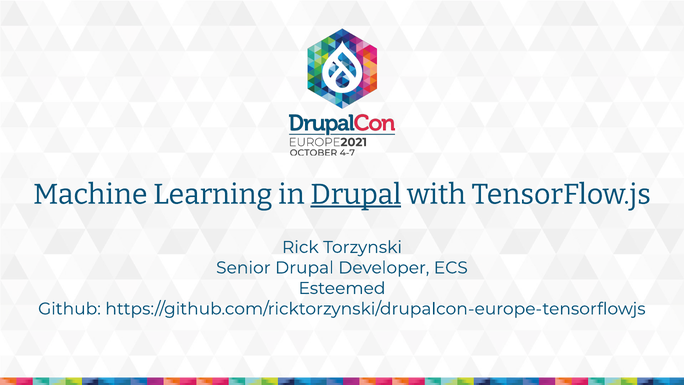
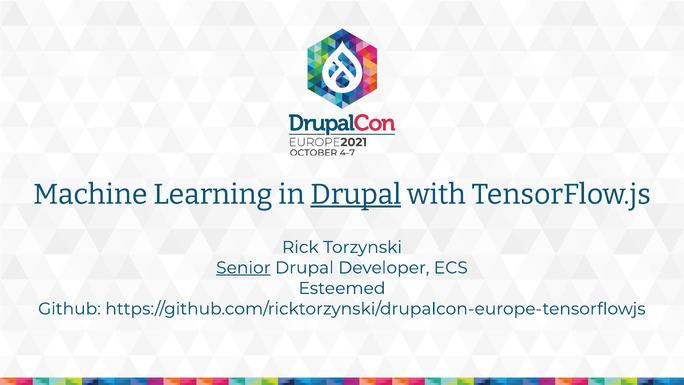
Senior underline: none -> present (243, 268)
